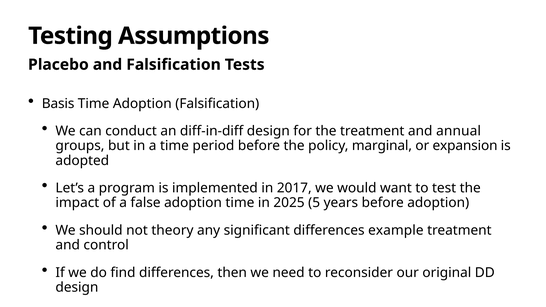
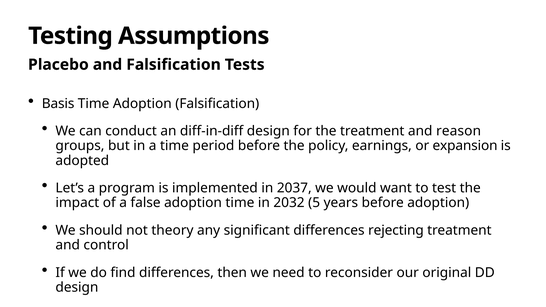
annual: annual -> reason (459, 131)
marginal: marginal -> earnings (382, 146)
2017: 2017 -> 2037 (294, 188)
2025: 2025 -> 2032 (289, 203)
example: example -> rejecting (396, 230)
